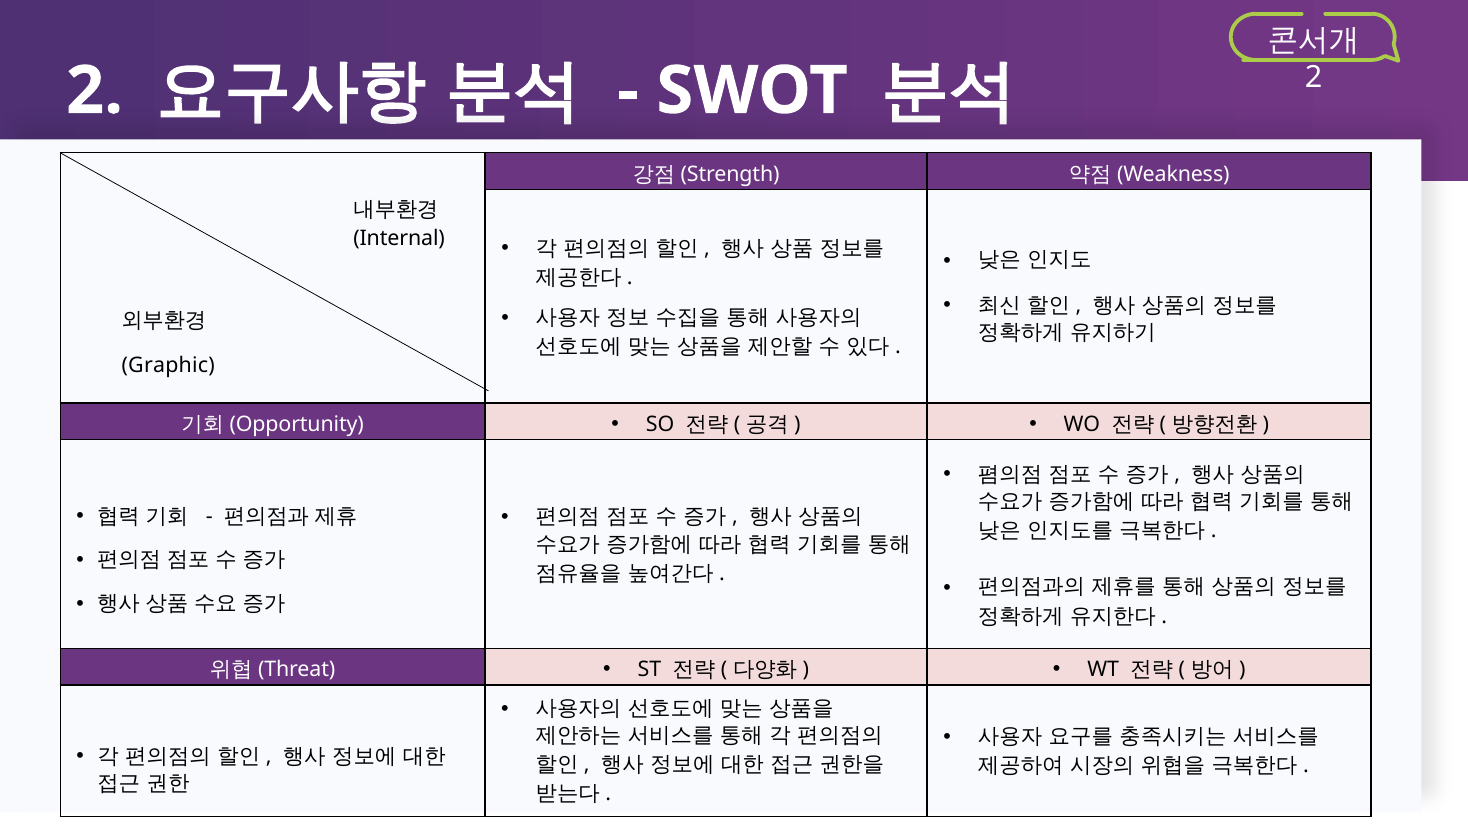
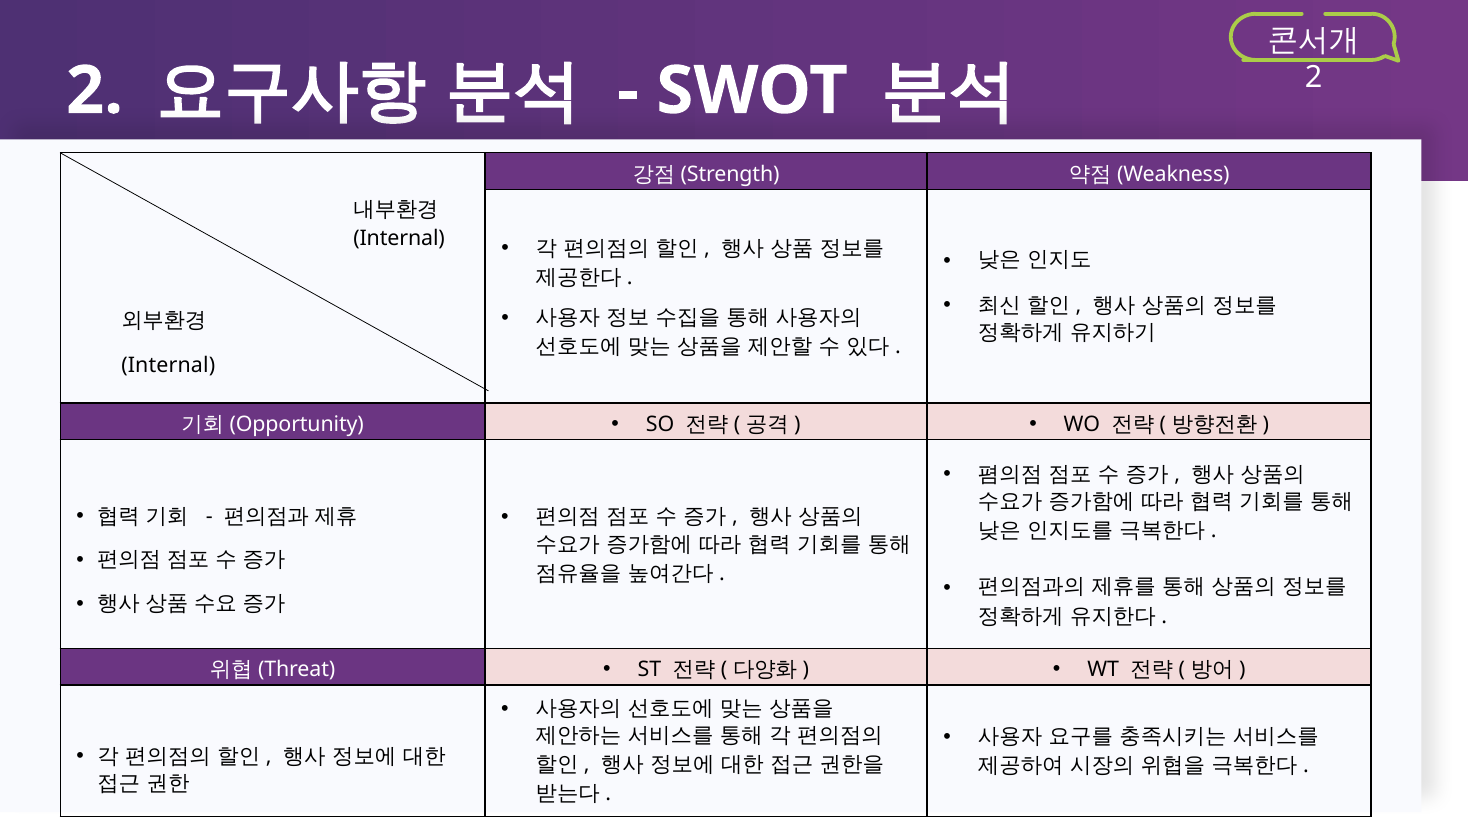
Graphic: Graphic -> Internal (168, 365)
